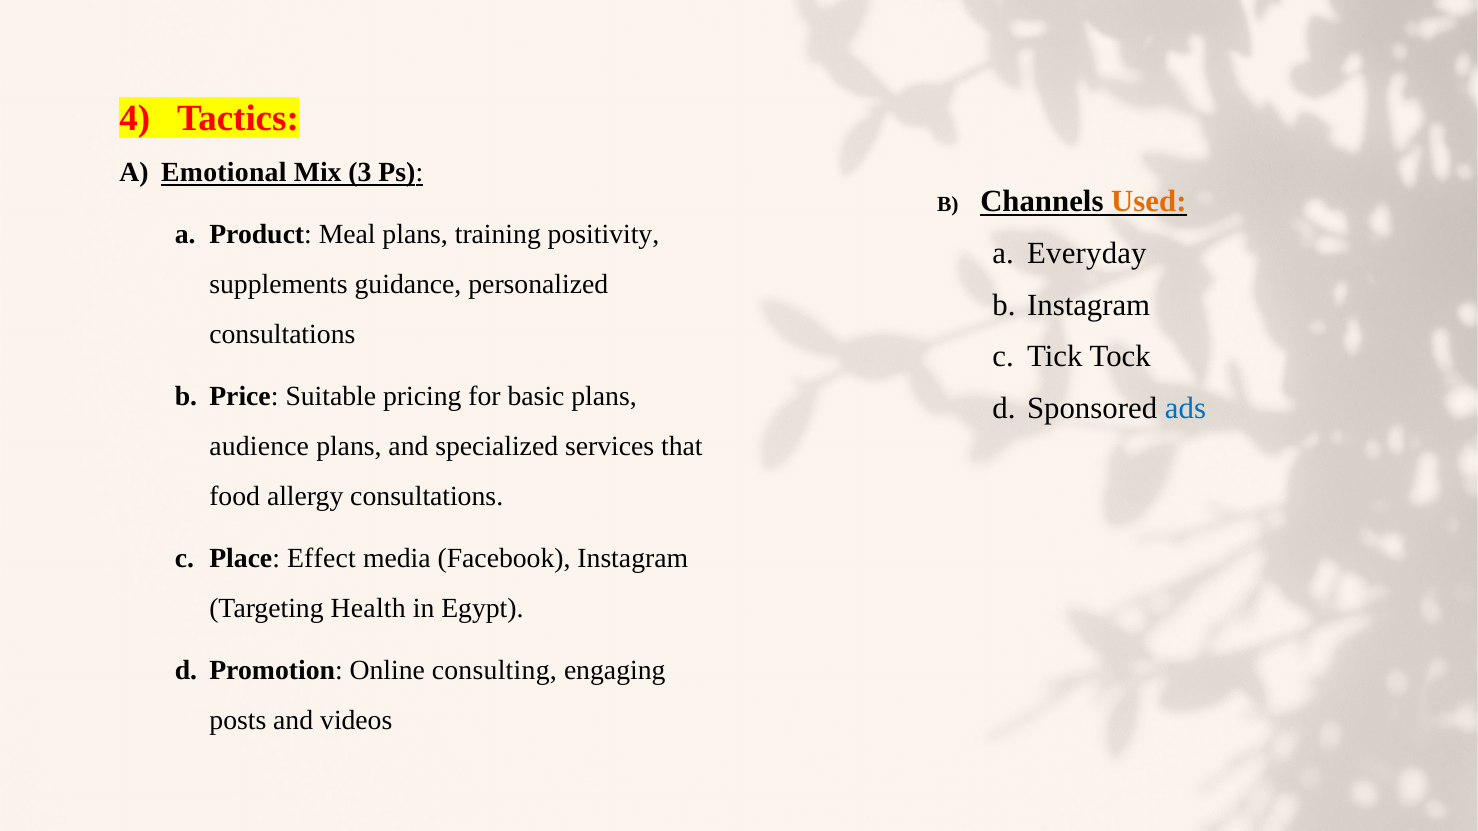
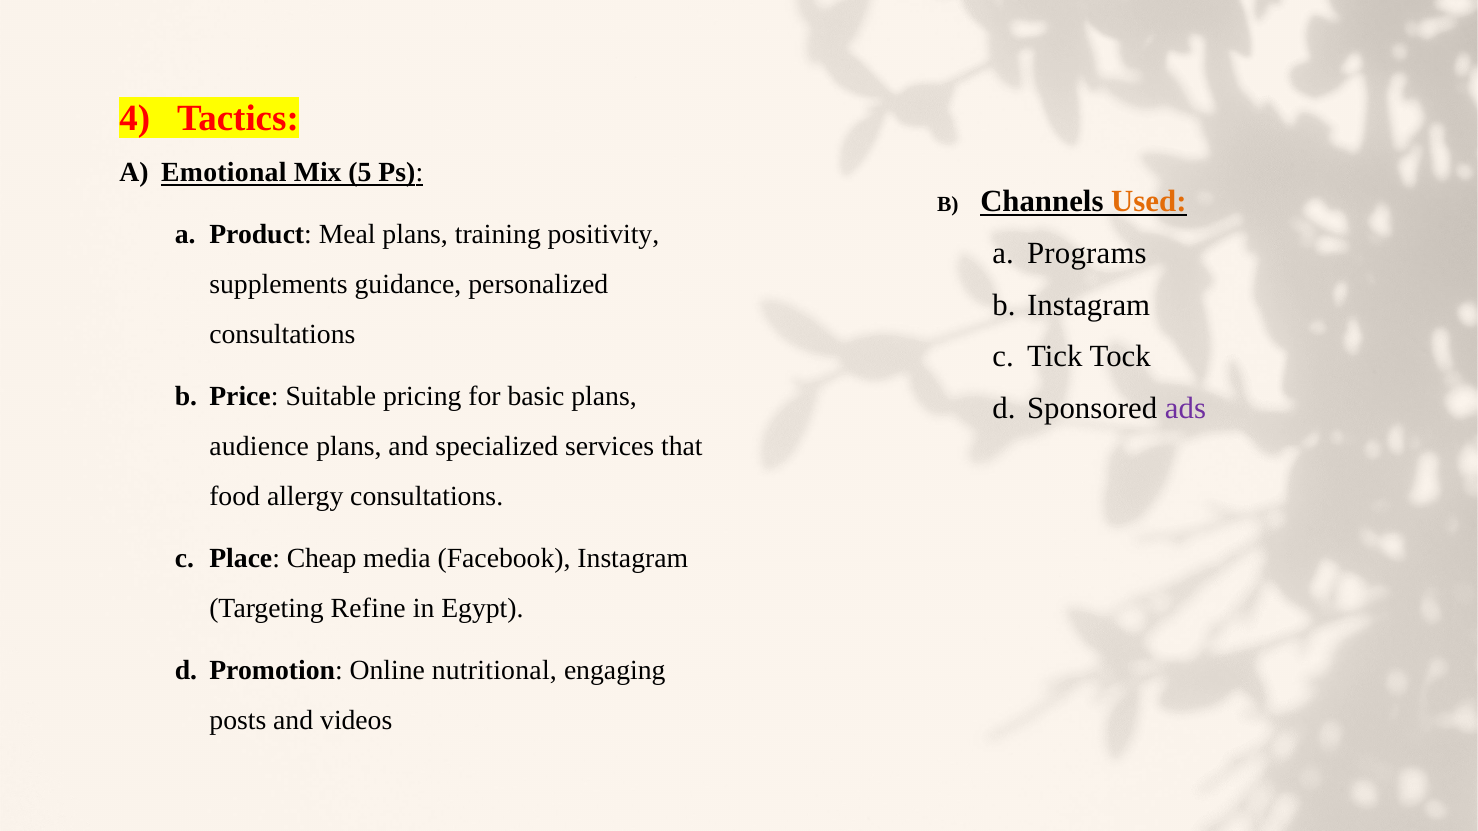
3: 3 -> 5 (360, 173)
Everyday: Everyday -> Programs (1087, 253)
ads colour: blue -> purple (1185, 409)
Effect: Effect -> Cheap (322, 559)
Health: Health -> Refine (368, 609)
consulting: consulting -> nutritional (494, 671)
